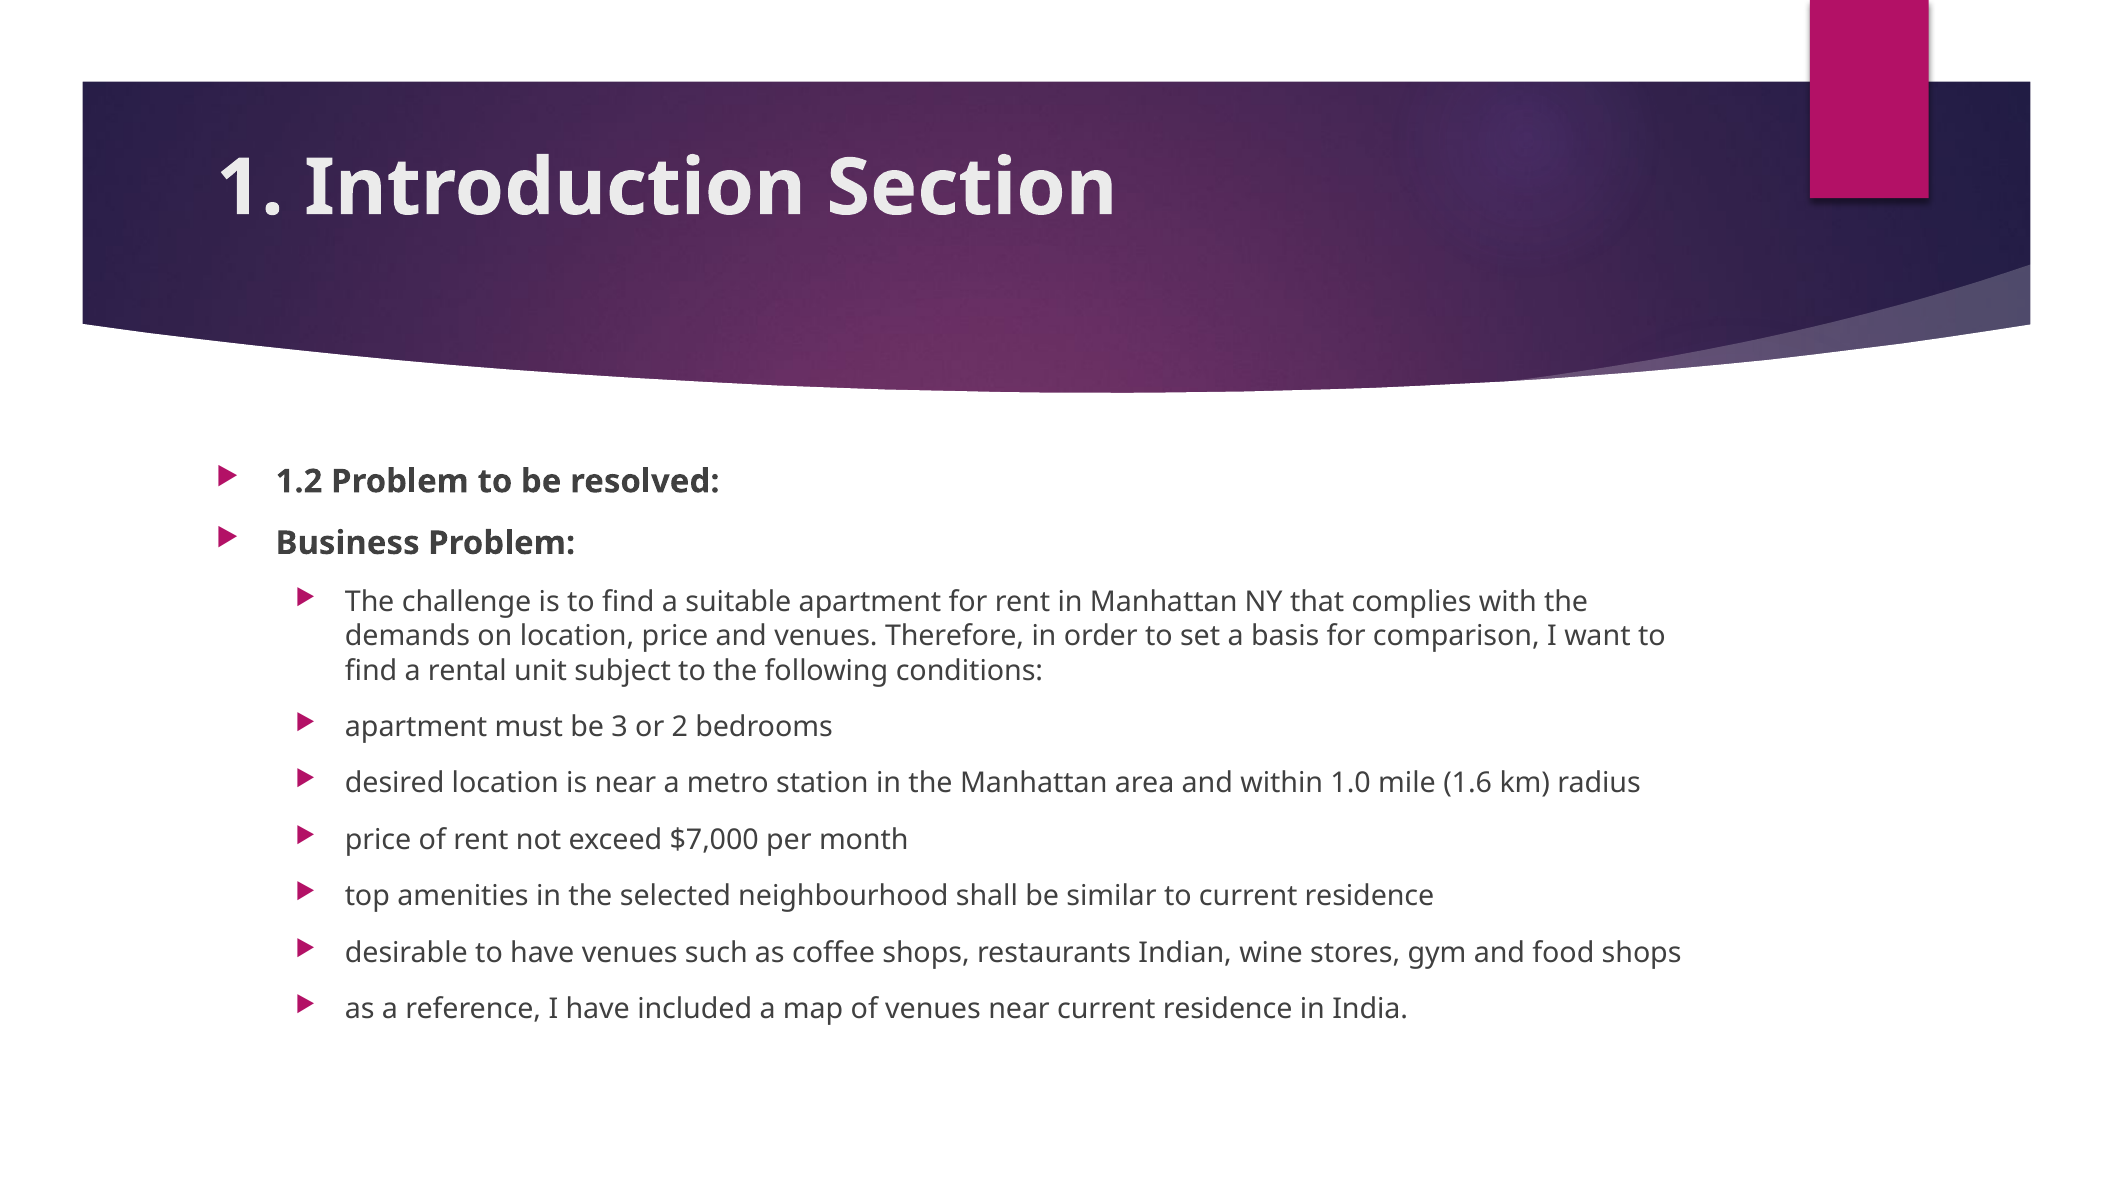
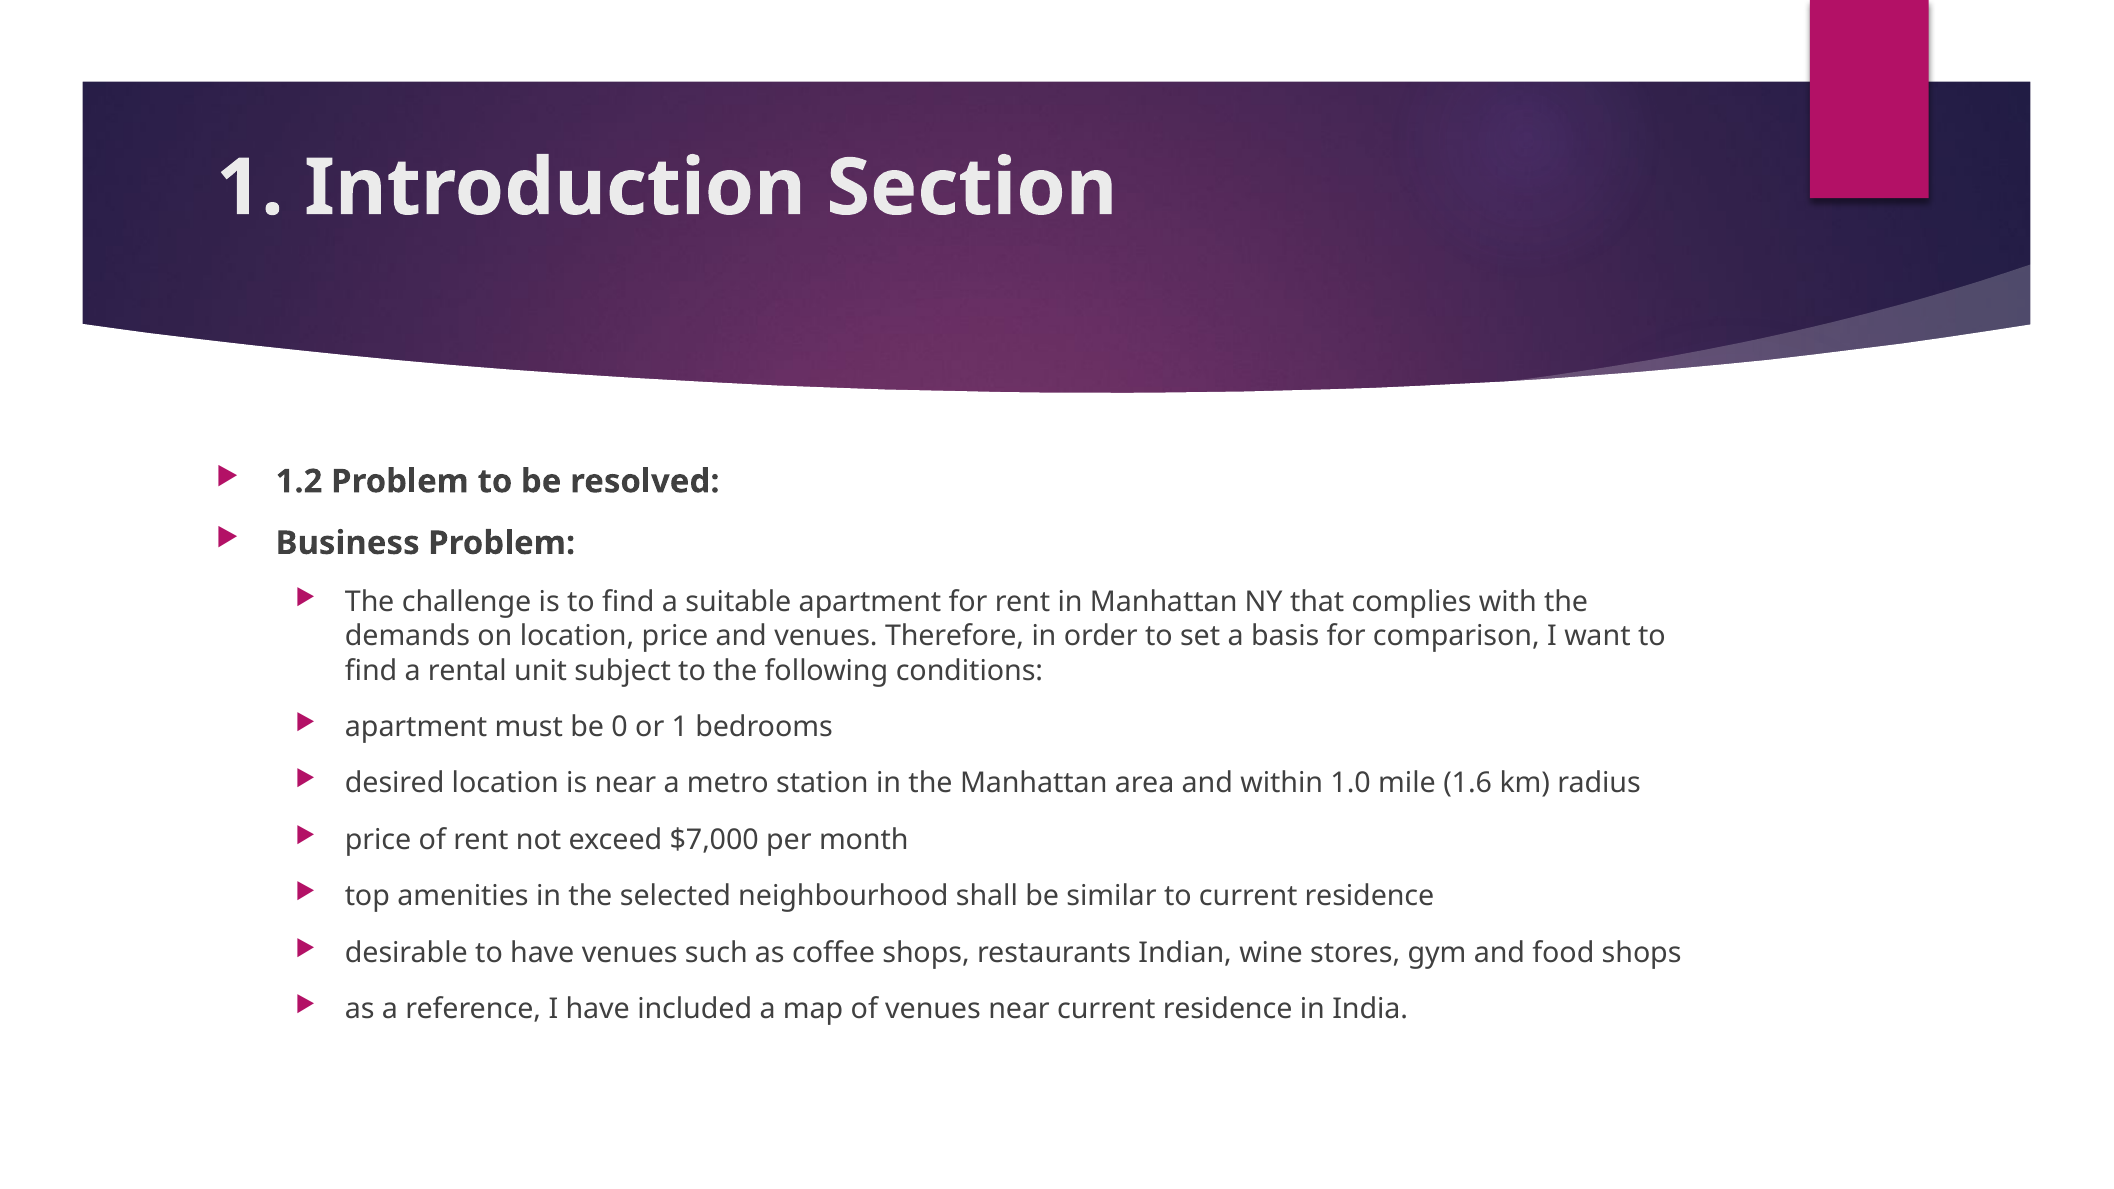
3: 3 -> 0 (620, 727)
or 2: 2 -> 1 (680, 727)
